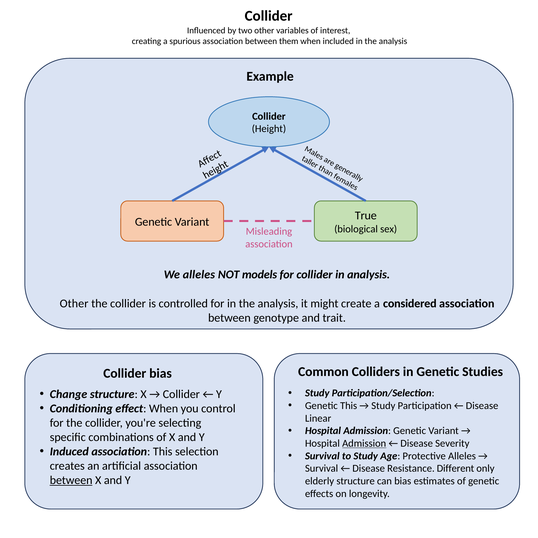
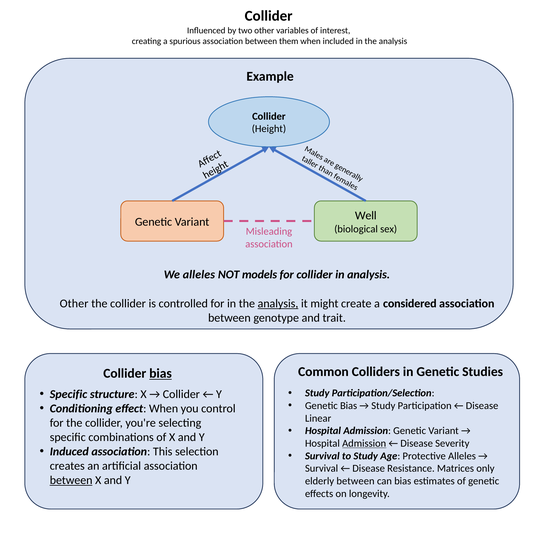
True: True -> Well (366, 216)
analysis underline: none -> present (278, 303)
bias underline: none -> present (161, 373)
Change: Change -> Specific (68, 394)
Genetic This: This -> Bias (349, 406)
Different: Different -> Matrices (455, 468)
elderly structure: structure -> between (355, 481)
